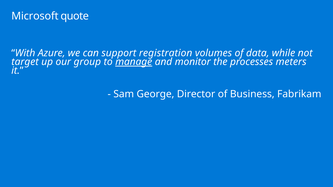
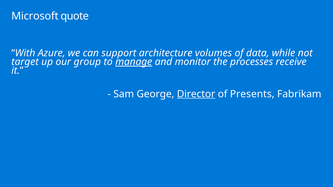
registration: registration -> architecture (166, 53)
meters: meters -> receive (291, 62)
Director underline: none -> present (196, 94)
Business: Business -> Presents (252, 94)
